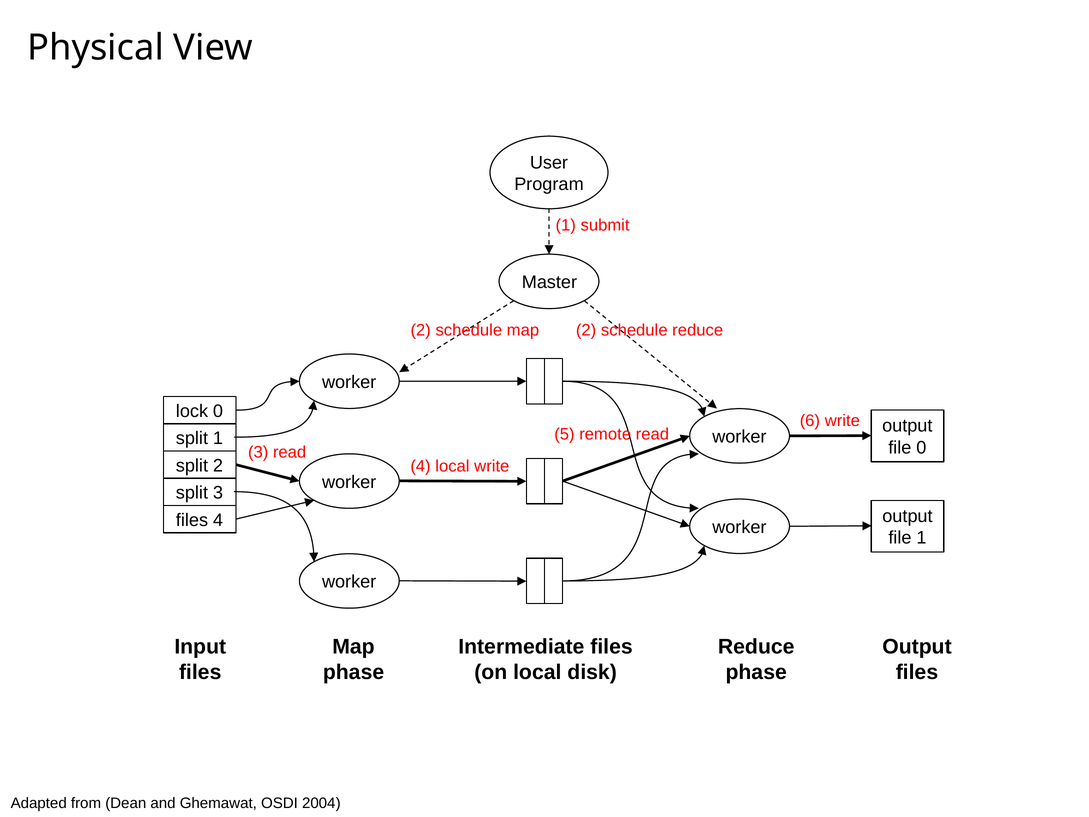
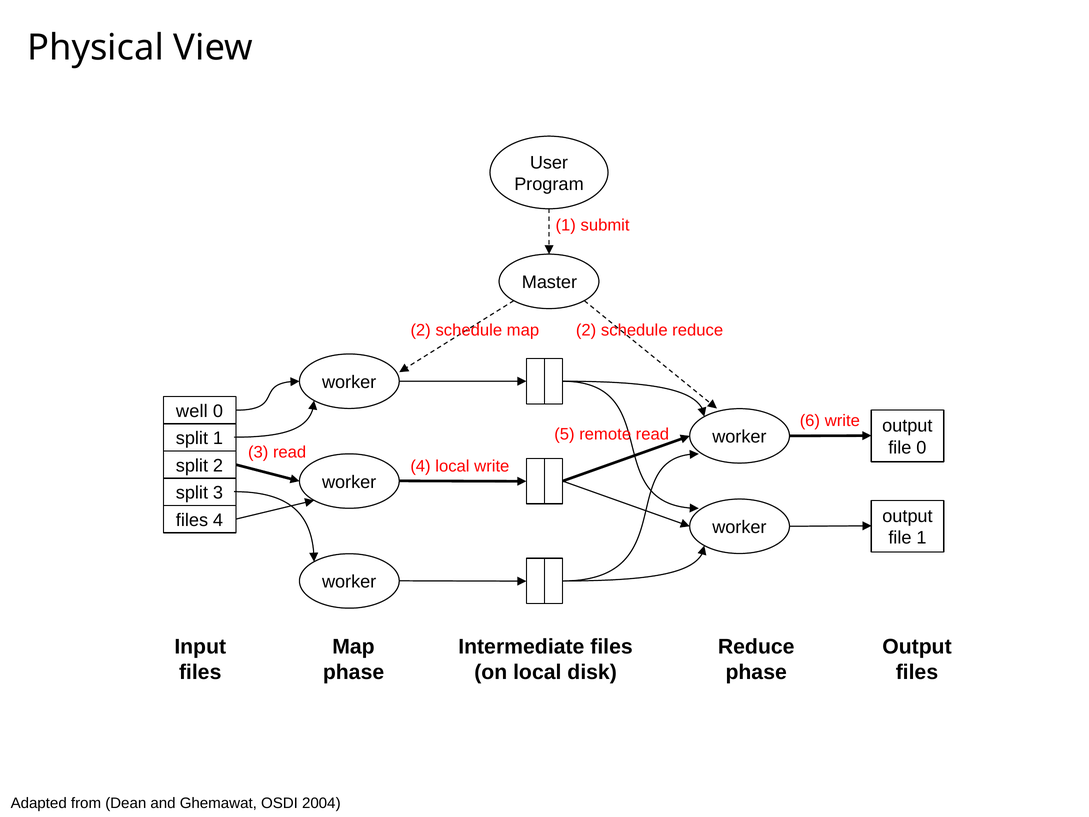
lock: lock -> well (192, 411)
